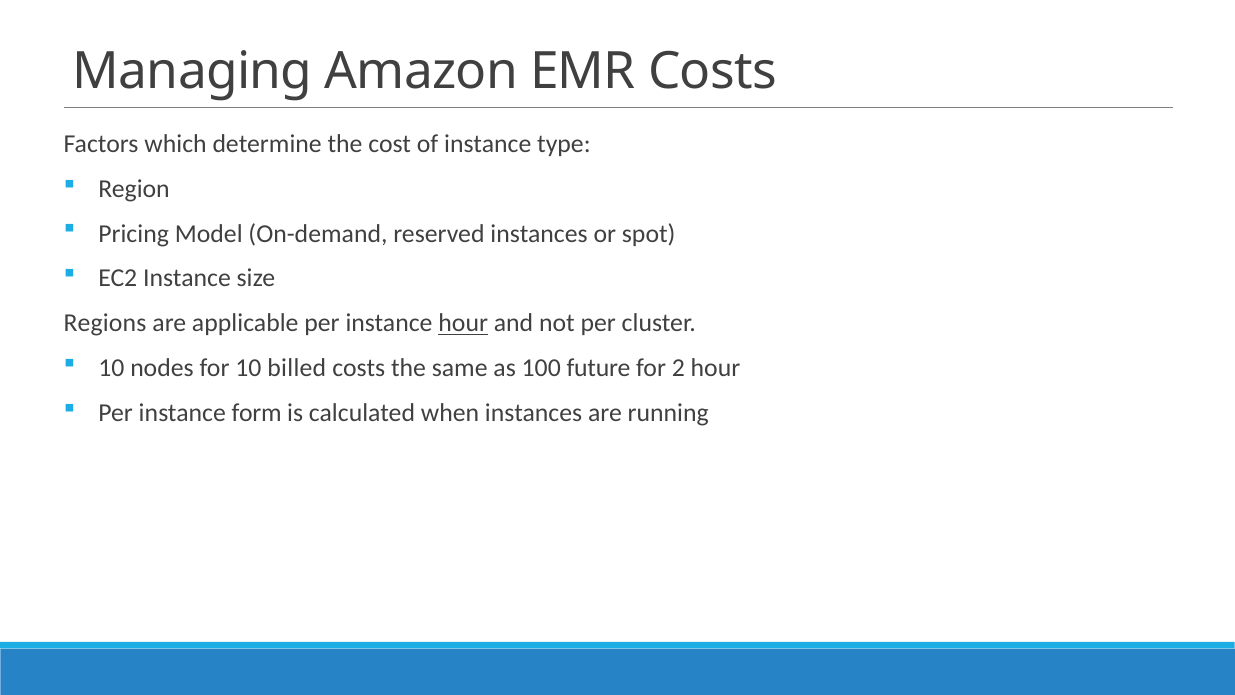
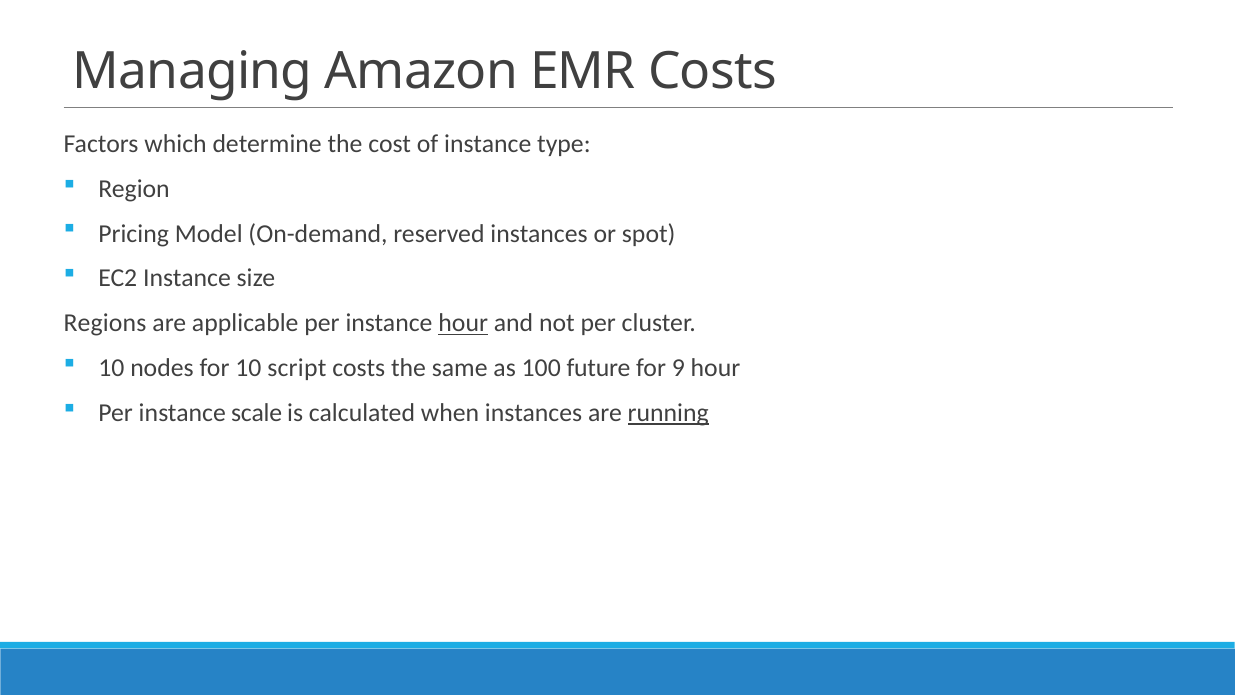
billed: billed -> script (297, 368)
2: 2 -> 9 (678, 368)
form: form -> scale (257, 413)
running underline: none -> present (668, 413)
